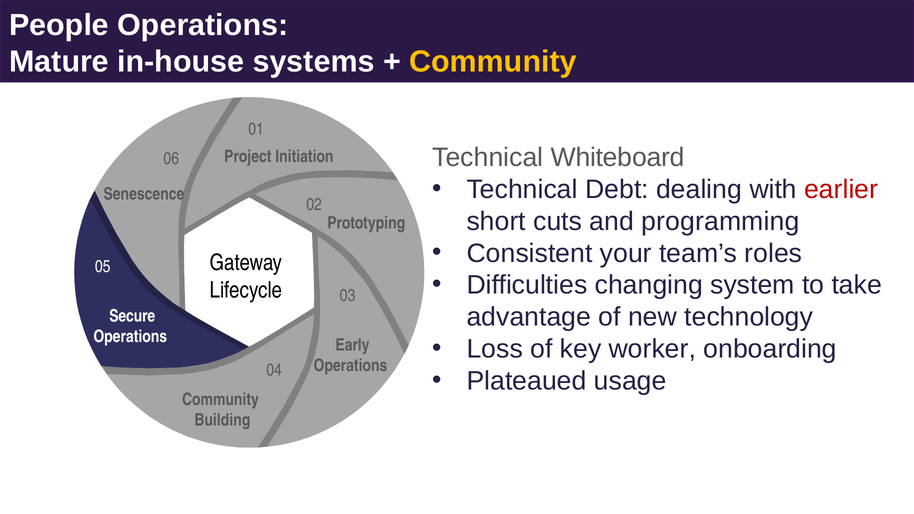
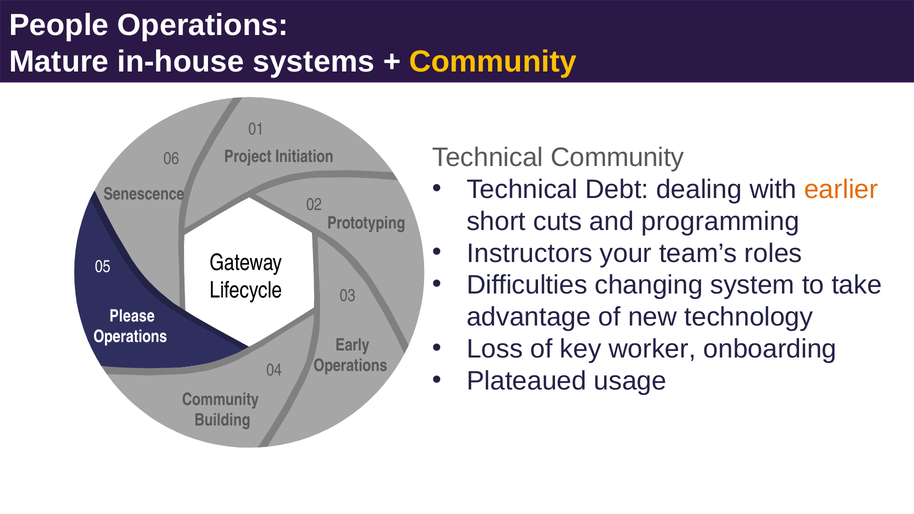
Technical Whiteboard: Whiteboard -> Community (618, 157)
earlier colour: red -> orange (841, 189)
Consistent: Consistent -> Instructors (530, 253)
Secure: Secure -> Please (132, 316)
